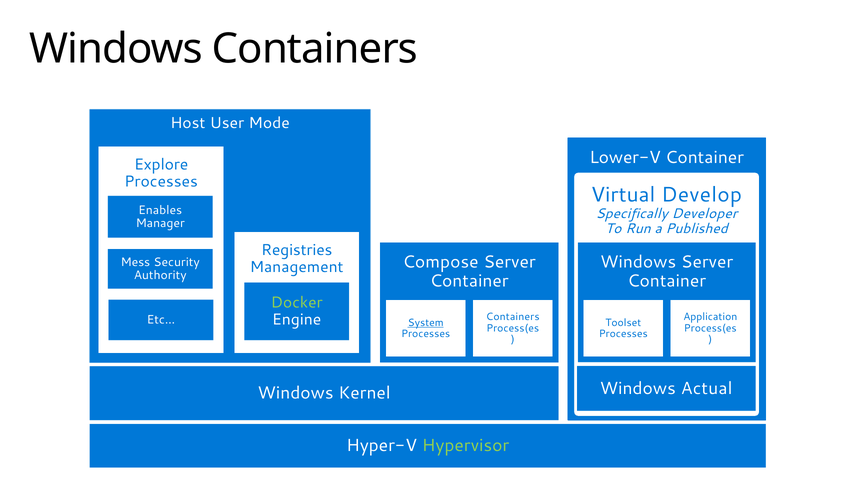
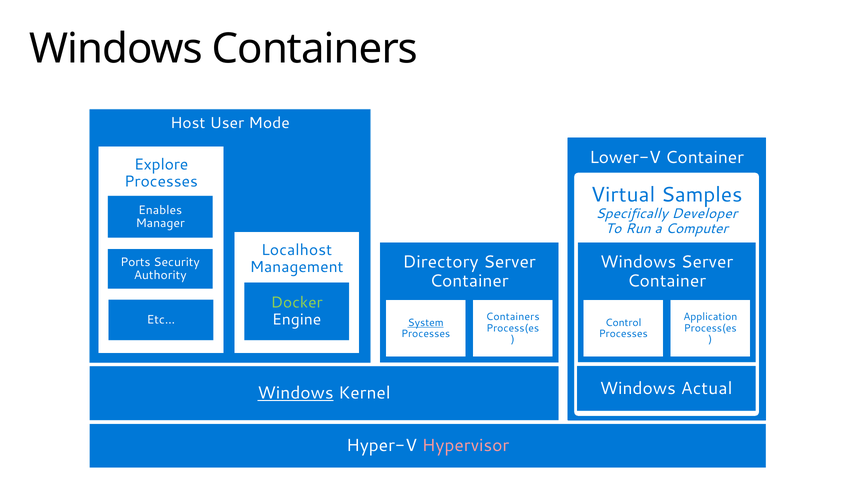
Develop: Develop -> Samples (702, 195)
Published: Published -> Computer (697, 229)
Registries: Registries -> Localhost (297, 250)
Compose: Compose -> Directory (441, 262)
Mess: Mess -> Ports (135, 262)
Toolset: Toolset -> Control (623, 323)
Windows underline: none -> present (296, 393)
Hypervisor colour: light green -> pink (466, 446)
